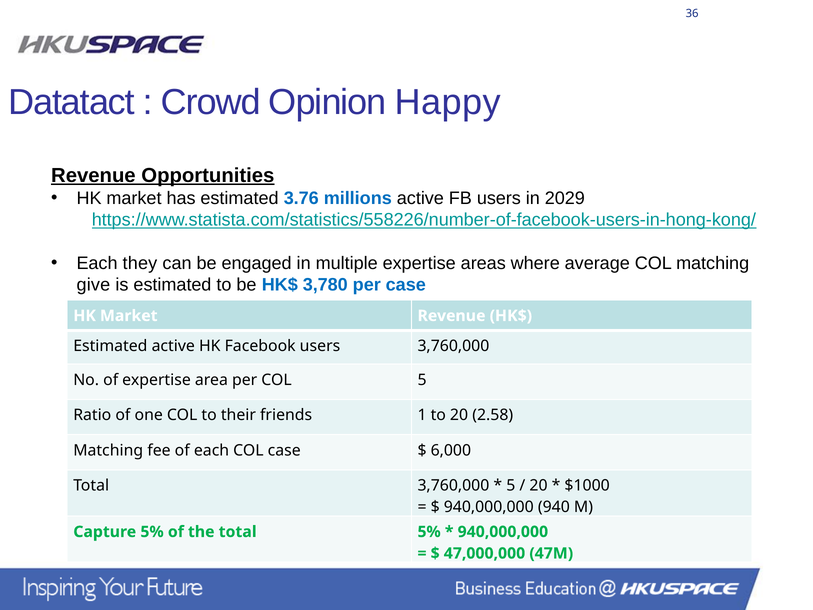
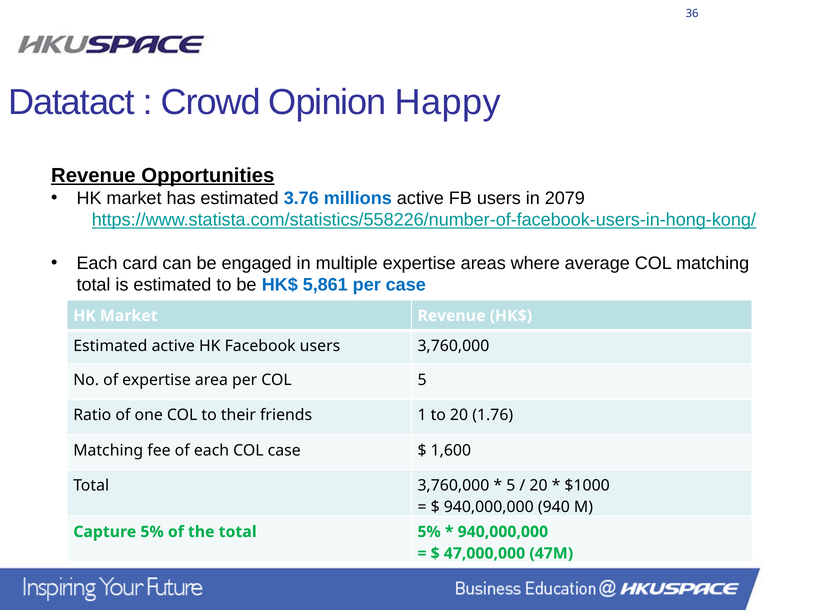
2029: 2029 -> 2079 (565, 198)
they: they -> card (140, 263)
give: give -> total (94, 285)
3,780: 3,780 -> 5,861 (325, 285)
2.58: 2.58 -> 1.76 (493, 415)
6,000: 6,000 -> 1,600 (451, 450)
